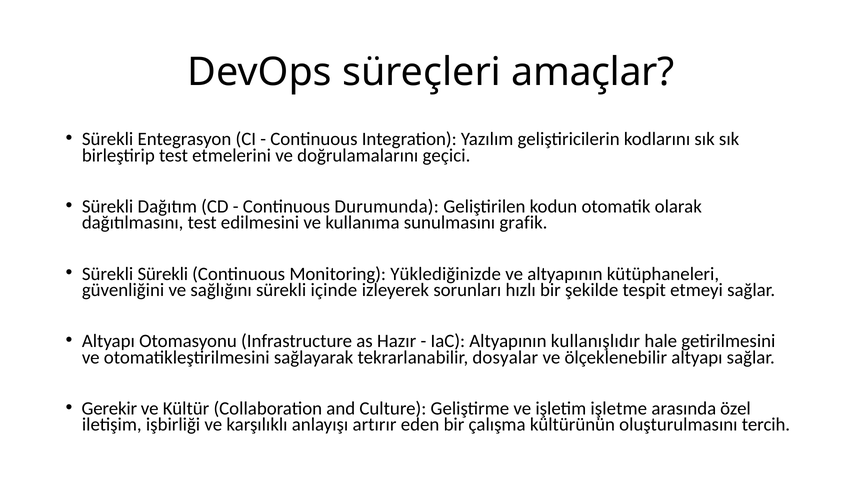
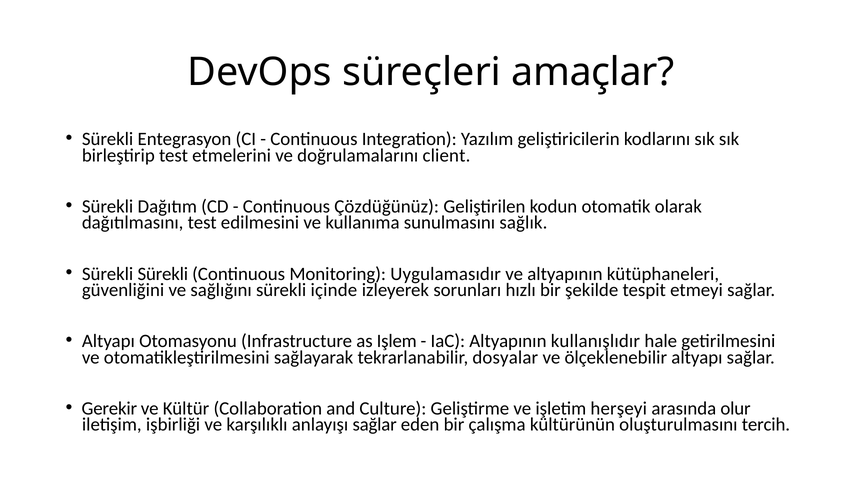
geçici: geçici -> client (446, 155)
Durumunda: Durumunda -> Çözdüğünüz (387, 206)
grafik: grafik -> sağlık (523, 223)
Yüklediğinizde: Yüklediğinizde -> Uygulamasıdır (446, 274)
Hazır: Hazır -> Işlem (397, 341)
işletme: işletme -> herşeyi (619, 408)
özel: özel -> olur (735, 408)
anlayışı artırır: artırır -> sağlar (375, 425)
